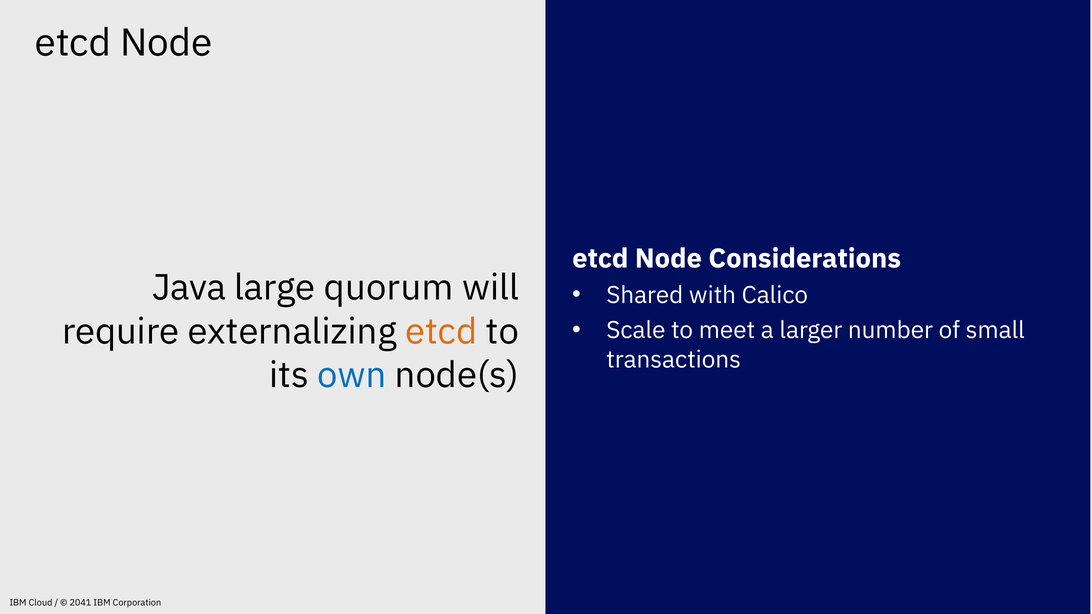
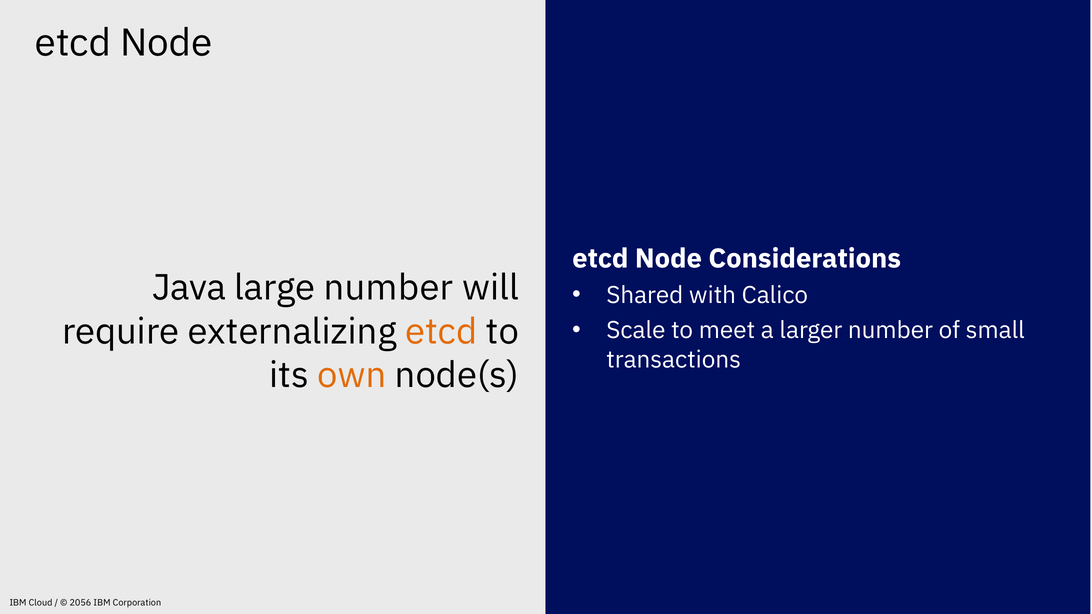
large quorum: quorum -> number (389, 288)
own colour: blue -> orange (352, 375)
2041: 2041 -> 2056 (80, 603)
